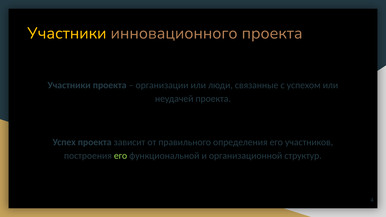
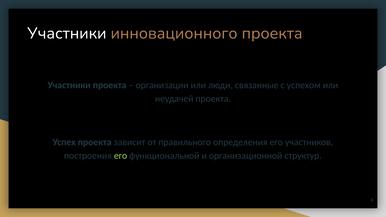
Участники colour: yellow -> white (67, 33)
